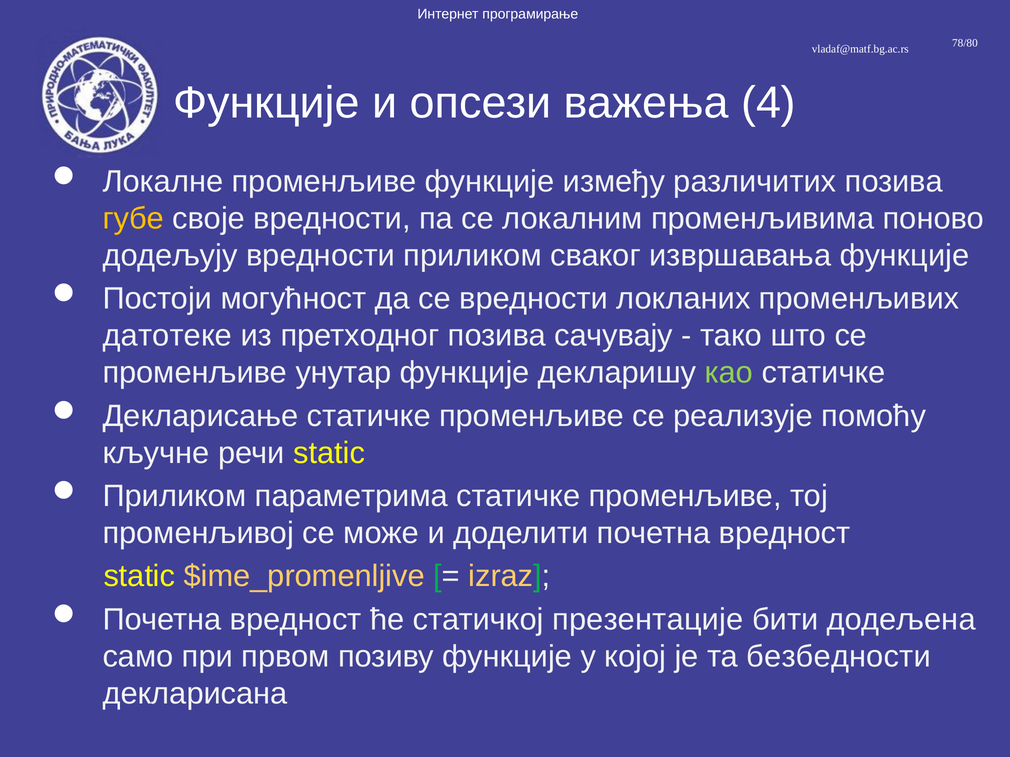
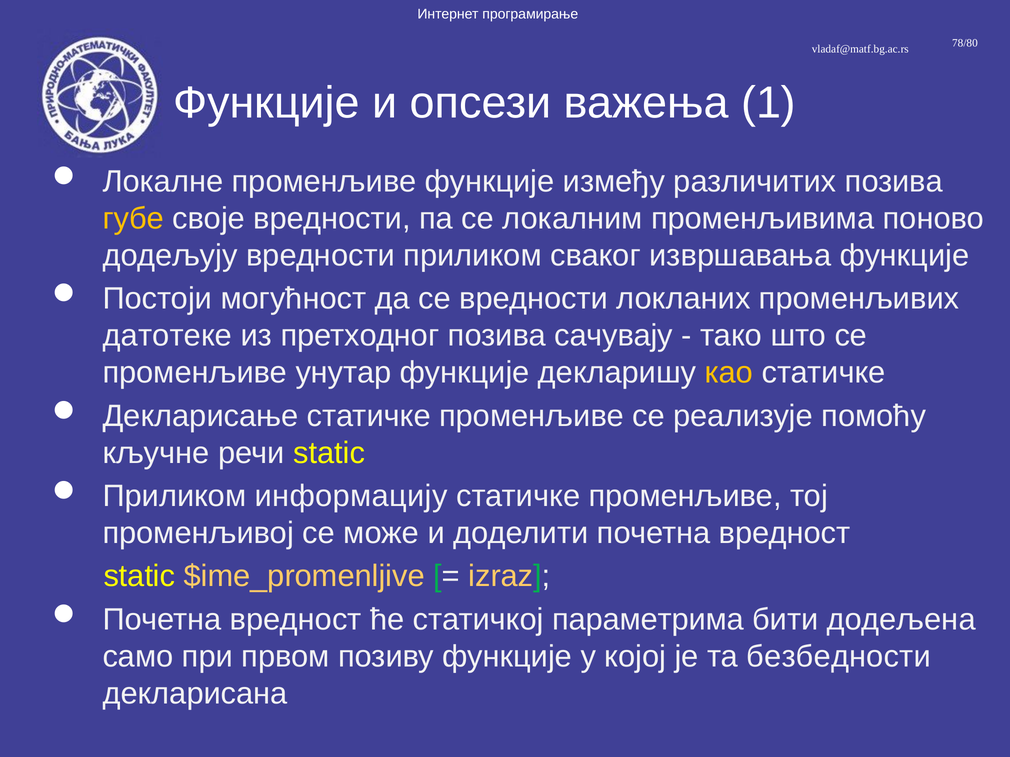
4: 4 -> 1 (769, 103)
као colour: light green -> yellow (729, 373)
параметрима: параметрима -> информацију (351, 496)
презентације: презентације -> параметрима (648, 620)
